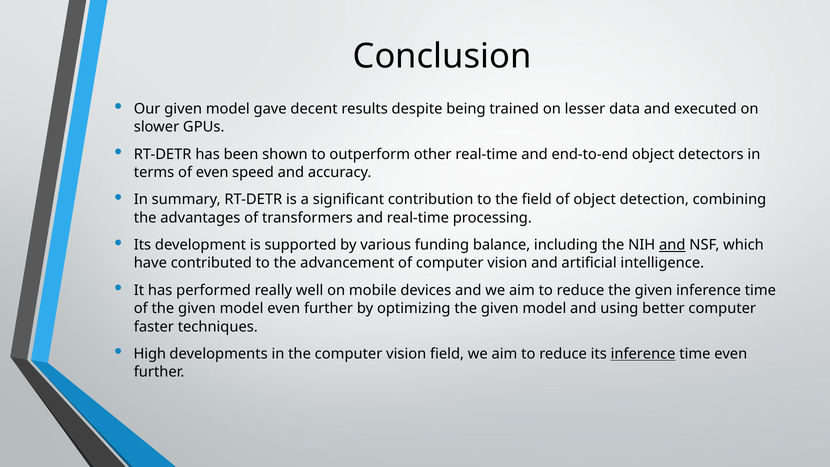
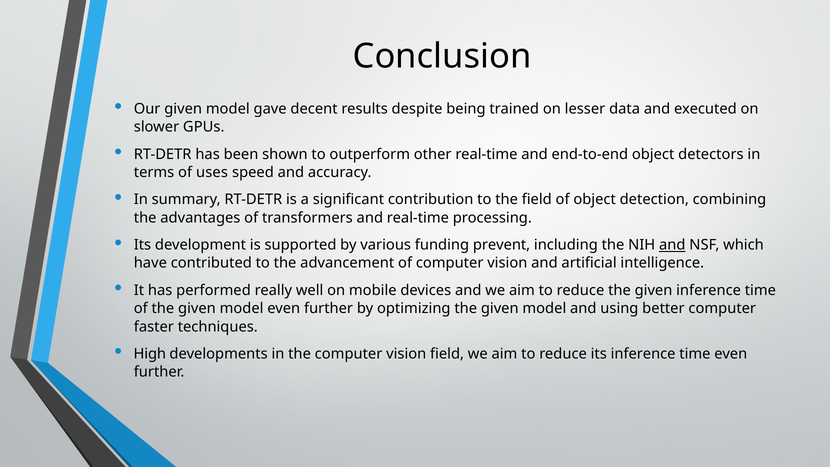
of even: even -> uses (212, 172)
balance: balance -> prevent (502, 245)
inference underline: present -> none (643, 354)
